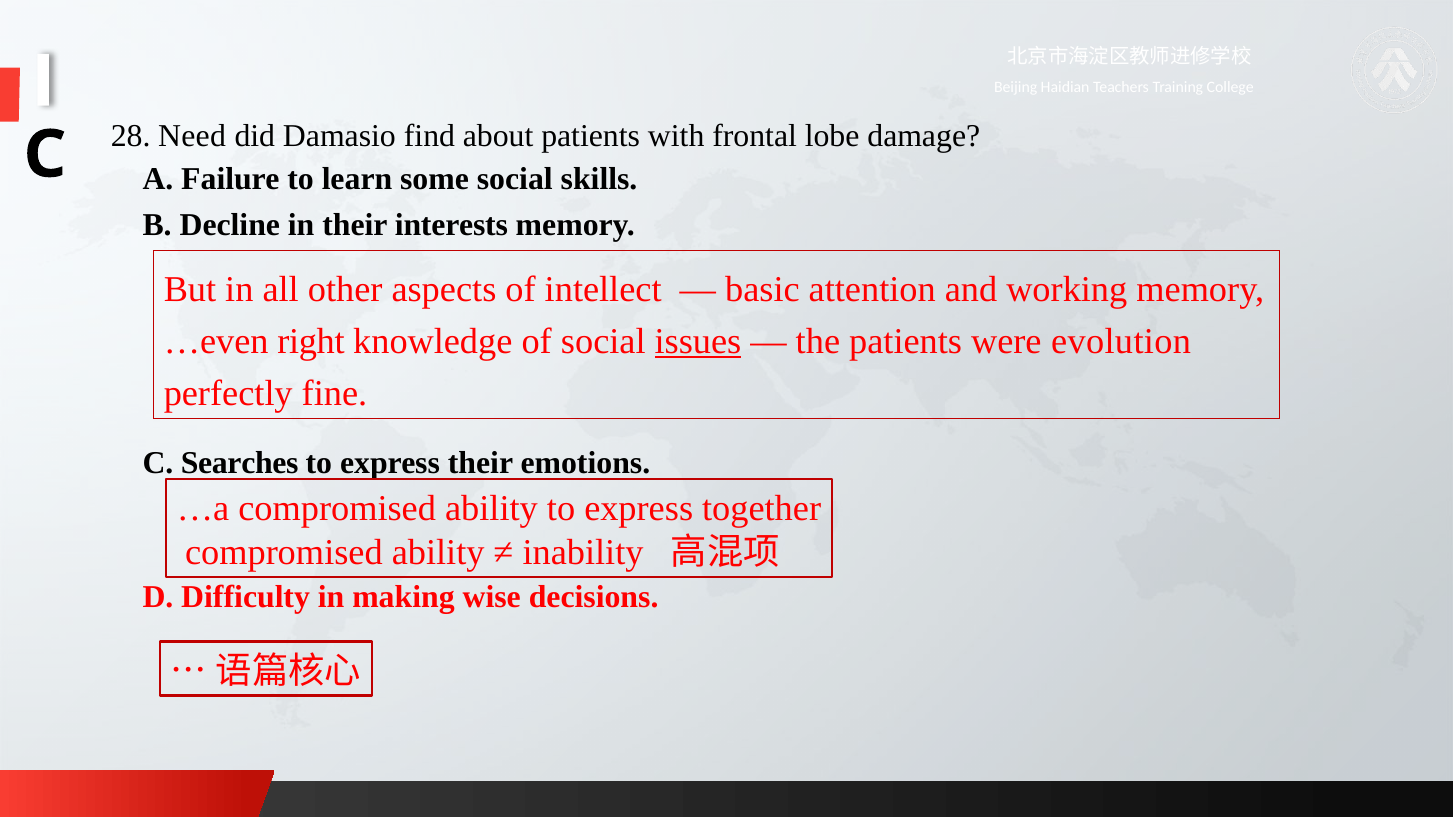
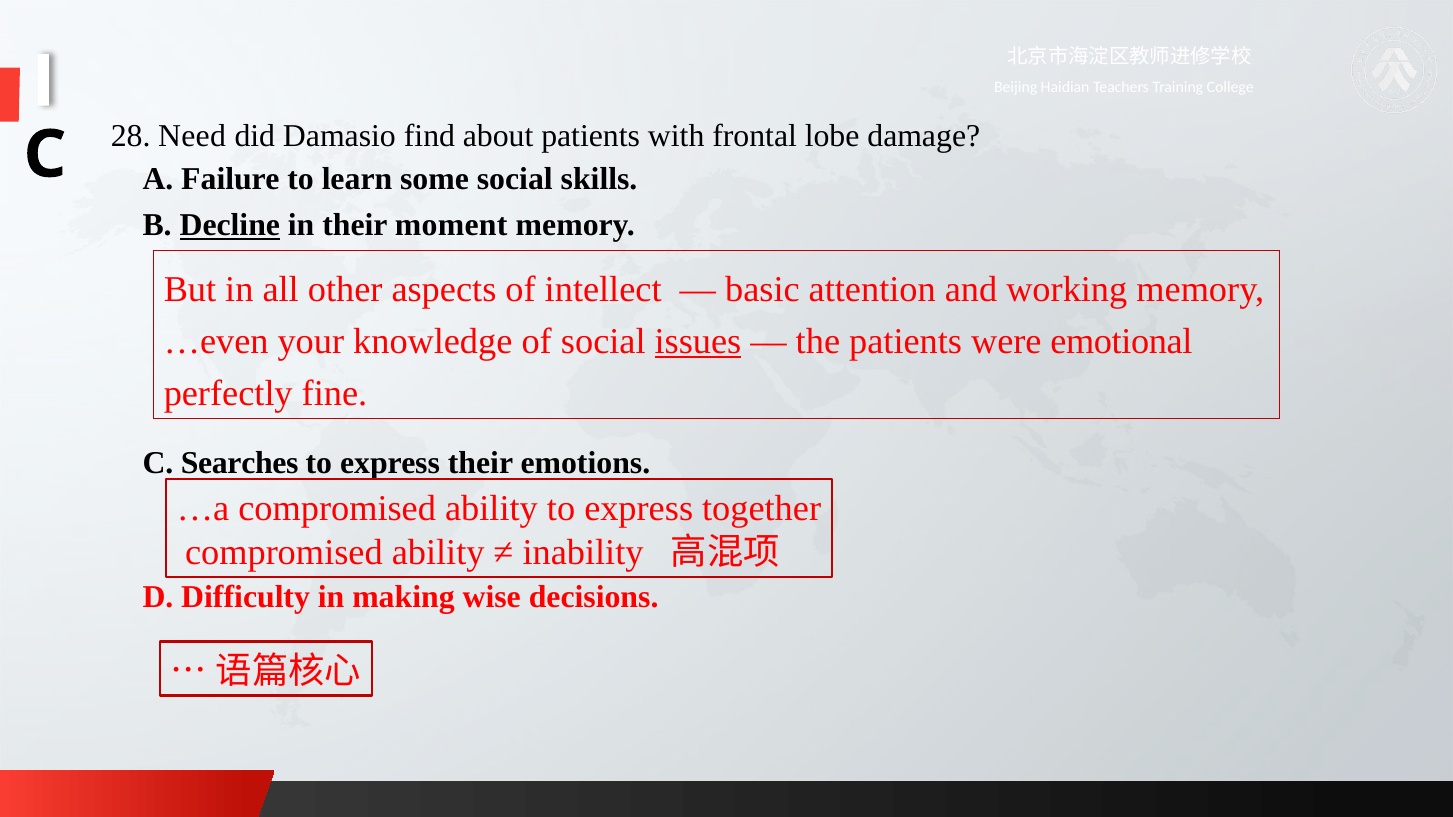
Decline underline: none -> present (230, 225)
interests: interests -> moment (451, 225)
right: right -> your (311, 342)
evolution: evolution -> emotional (1121, 342)
